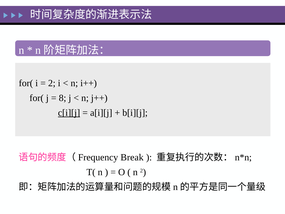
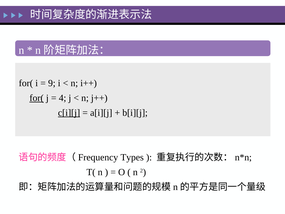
2: 2 -> 9 (52, 83)
for( underline: none -> present (37, 98)
8: 8 -> 4 (62, 98)
Break: Break -> Types (132, 157)
